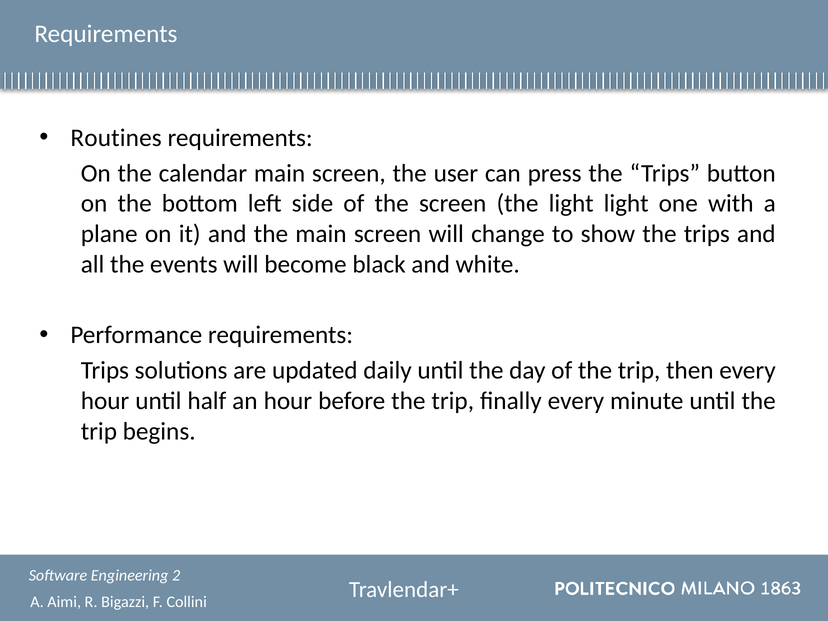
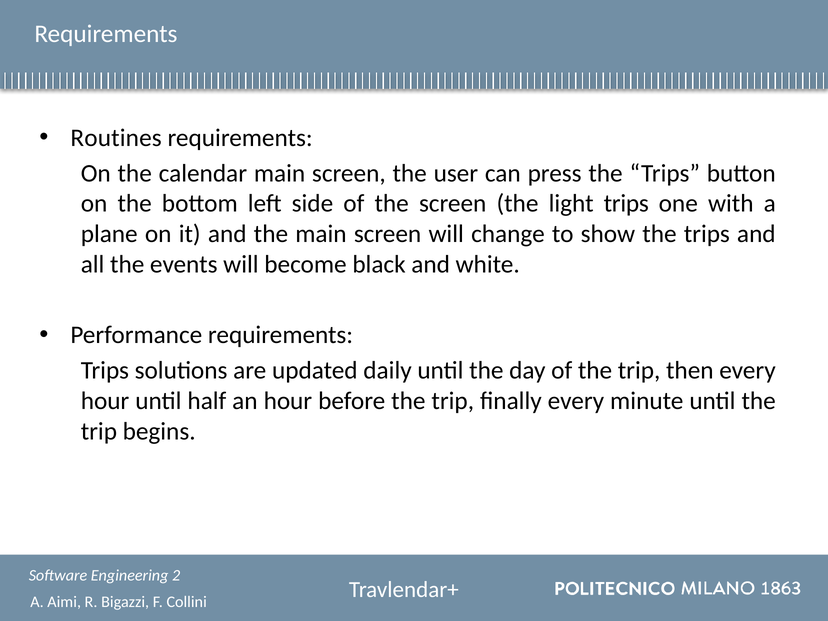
light light: light -> trips (626, 204)
